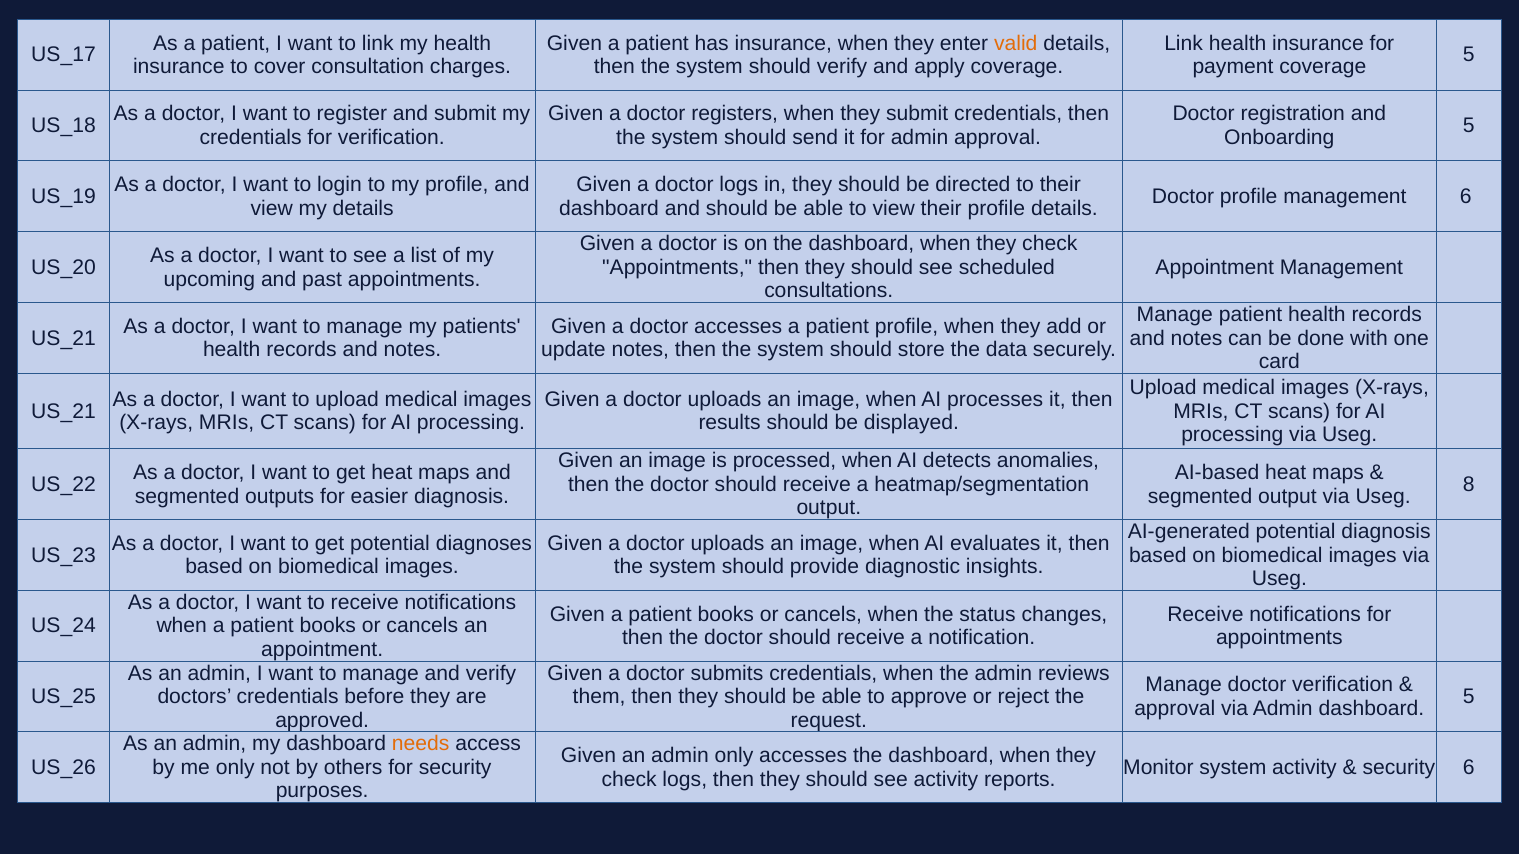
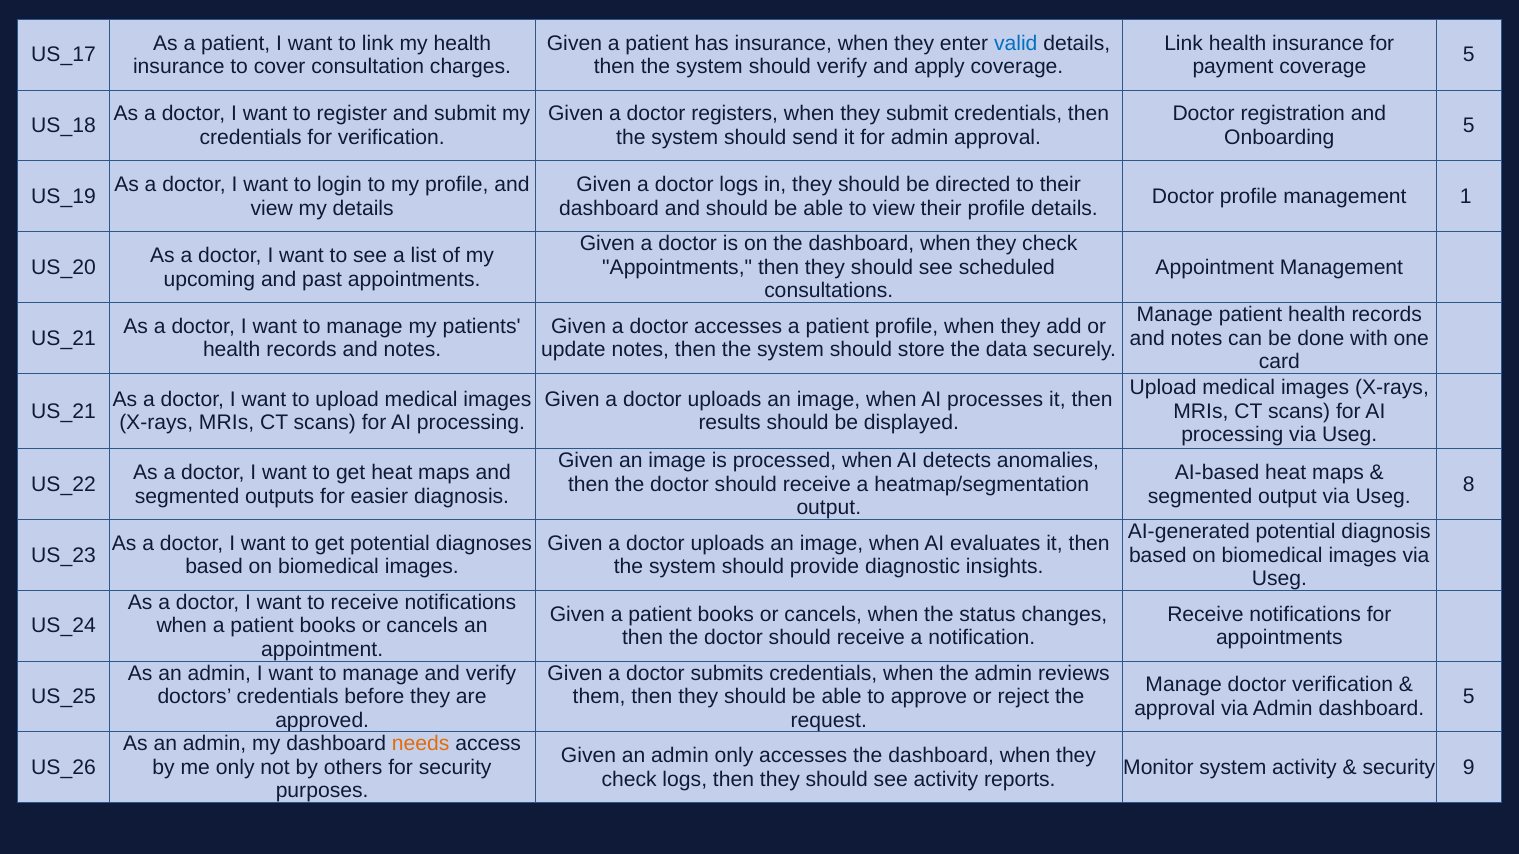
valid colour: orange -> blue (1016, 43)
management 6: 6 -> 1 (1466, 197)
security 6: 6 -> 9 (1469, 768)
